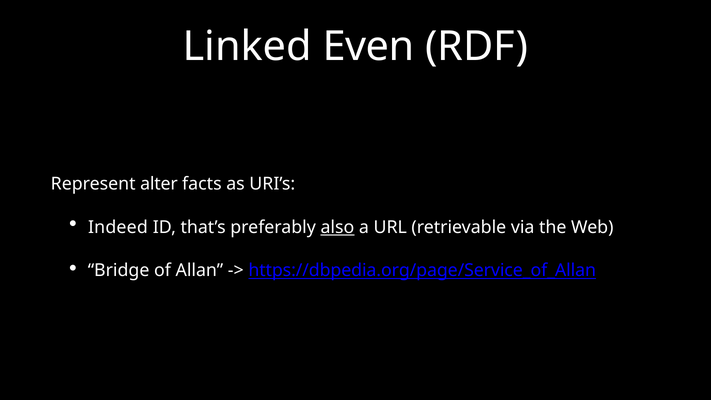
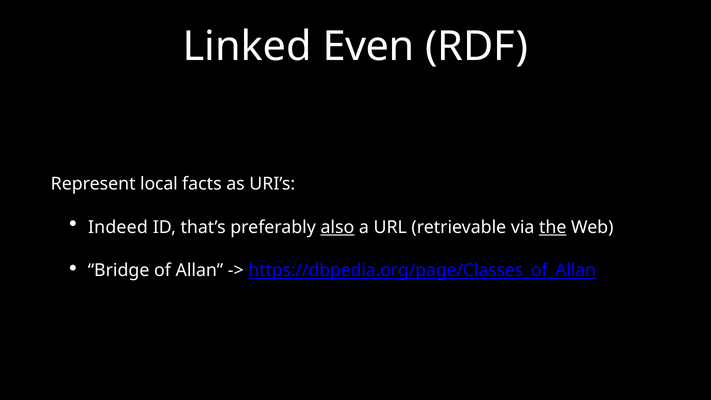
alter: alter -> local (159, 184)
the underline: none -> present (553, 227)
https://dbpedia.org/page/Service_of_Allan: https://dbpedia.org/page/Service_of_Allan -> https://dbpedia.org/page/Classes_of_Allan (422, 270)
